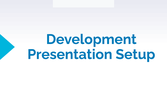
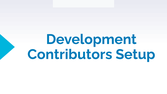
Presentation: Presentation -> Contributors (70, 54)
